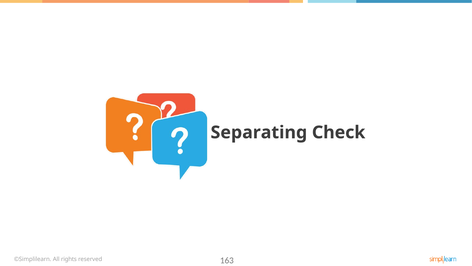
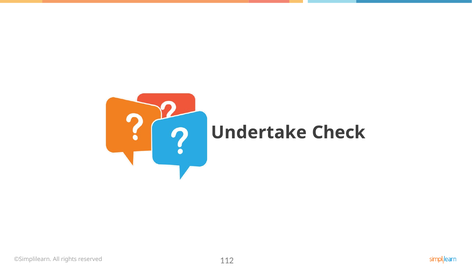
Separating: Separating -> Undertake (259, 132)
163: 163 -> 112 (227, 260)
